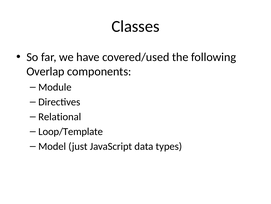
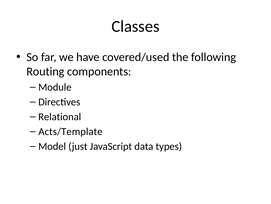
Overlap: Overlap -> Routing (45, 71)
Loop/Template: Loop/Template -> Acts/Template (70, 131)
